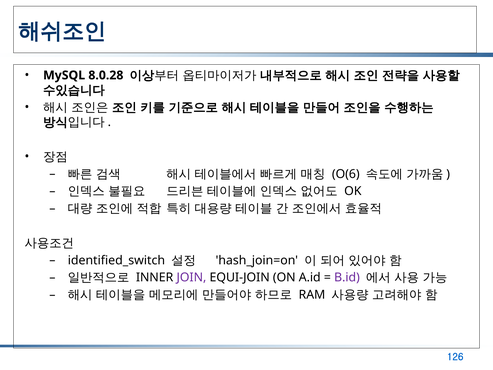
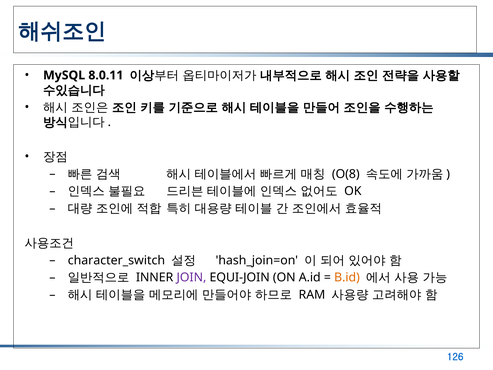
8.0.28: 8.0.28 -> 8.0.11 (106, 75)
O(6: O(6 -> O(8 (346, 174)
identified_switch: identified_switch -> character_switch (116, 260)
B.id colour: purple -> orange (347, 277)
